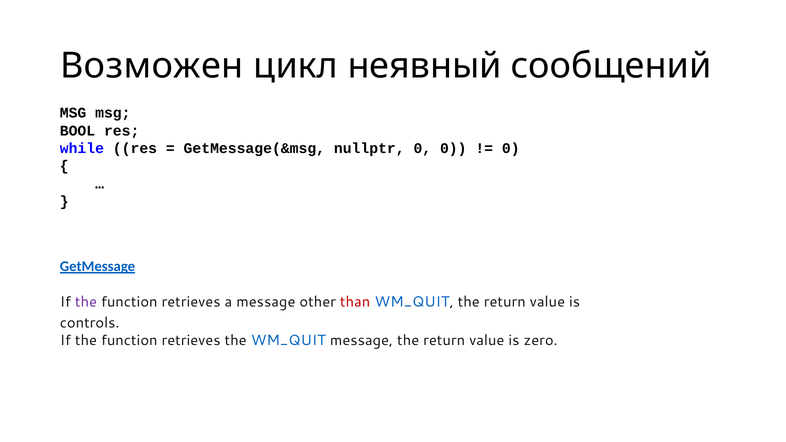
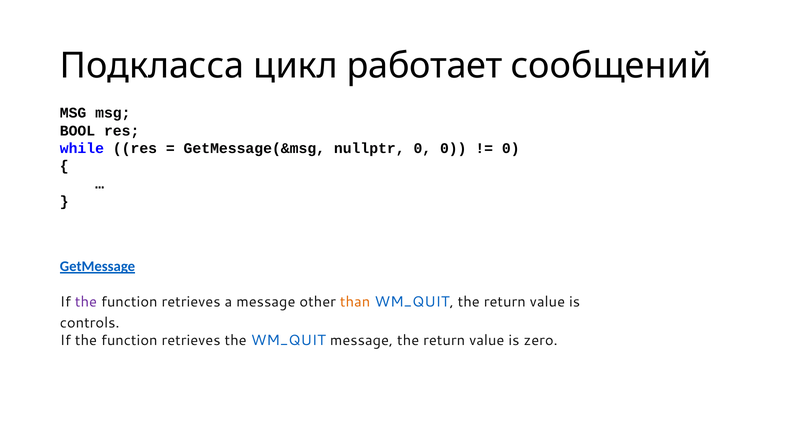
Возможен: Возможен -> Подкласса (152, 66)
неявный: неявный -> работает (425, 66)
than colour: red -> orange (355, 302)
